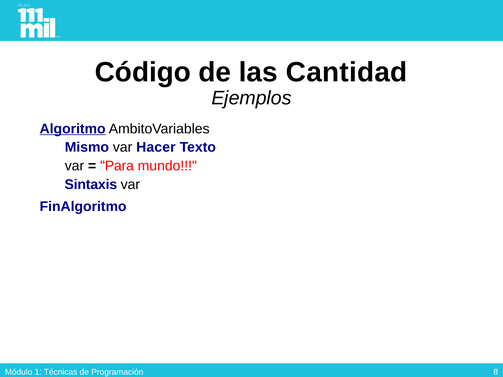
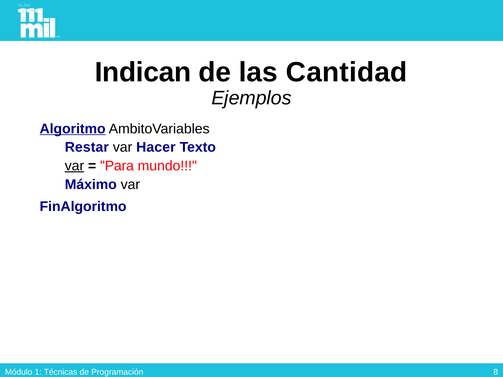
Código: Código -> Indican (143, 72)
Mismo: Mismo -> Restar (87, 147)
var underline: none -> present (74, 166)
Sintaxis: Sintaxis -> Máximo (91, 185)
